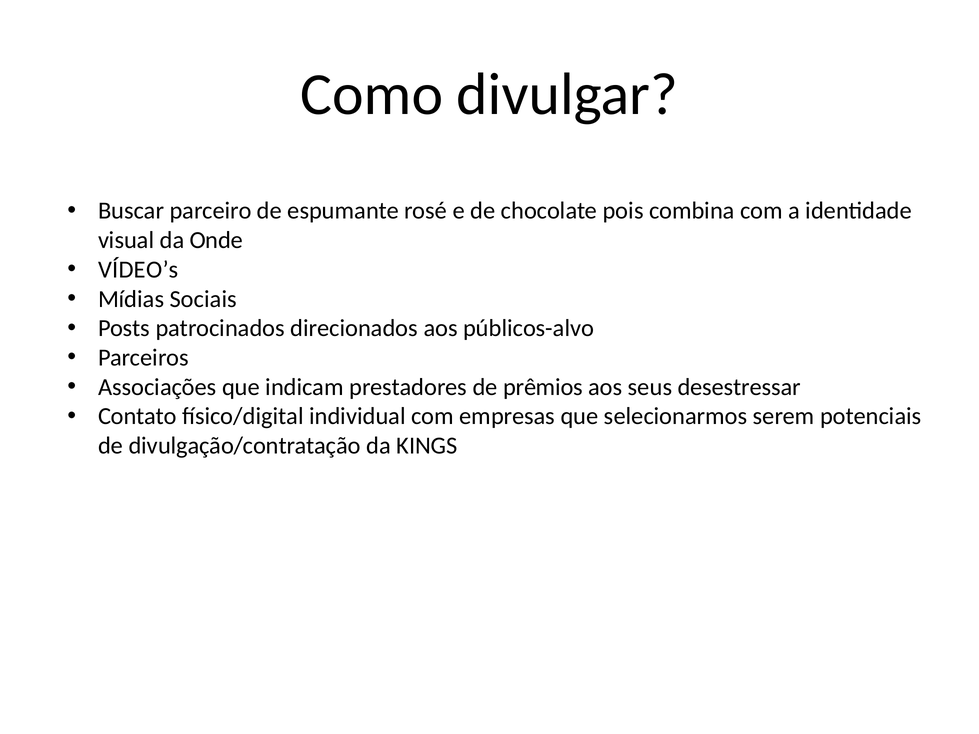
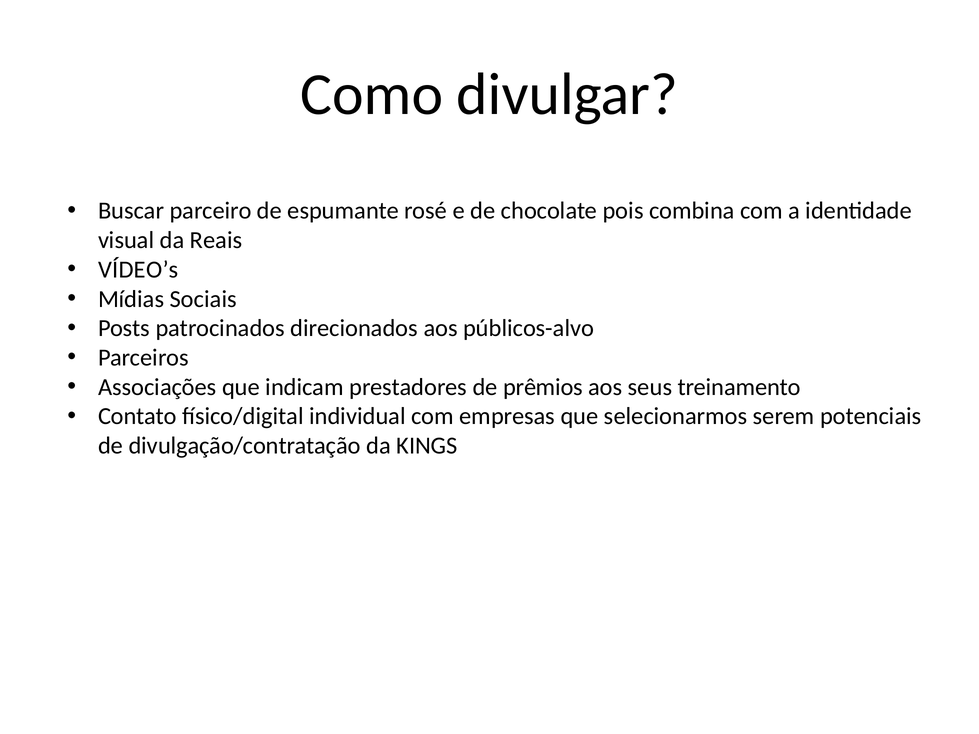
Onde: Onde -> Reais (216, 240)
desestressar: desestressar -> treinamento (739, 387)
